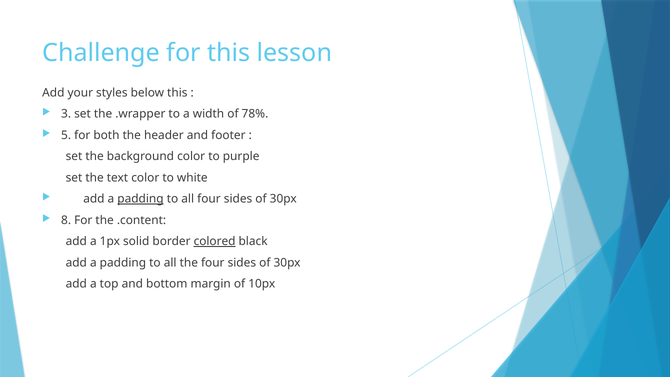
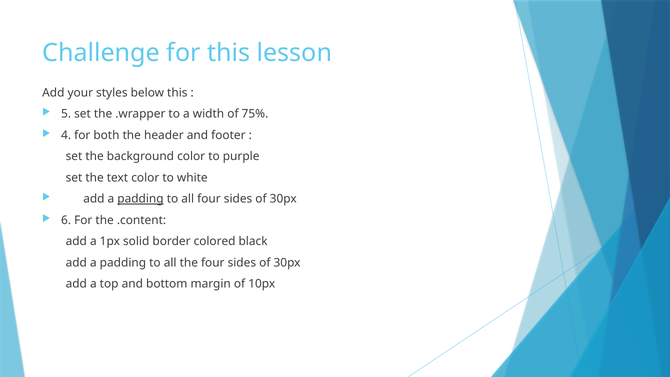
3: 3 -> 5 (66, 114)
78%: 78% -> 75% (255, 114)
5: 5 -> 4 (66, 135)
8: 8 -> 6 (66, 220)
colored underline: present -> none (215, 241)
